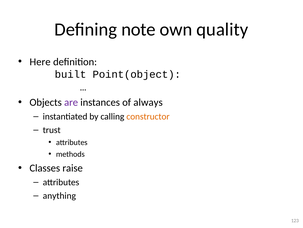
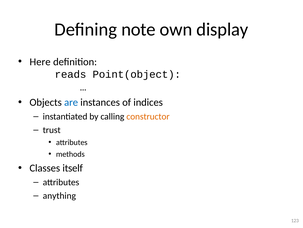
quality: quality -> display (222, 29)
built: built -> reads (71, 74)
are colour: purple -> blue (71, 102)
always: always -> indices (148, 102)
raise: raise -> itself (73, 168)
